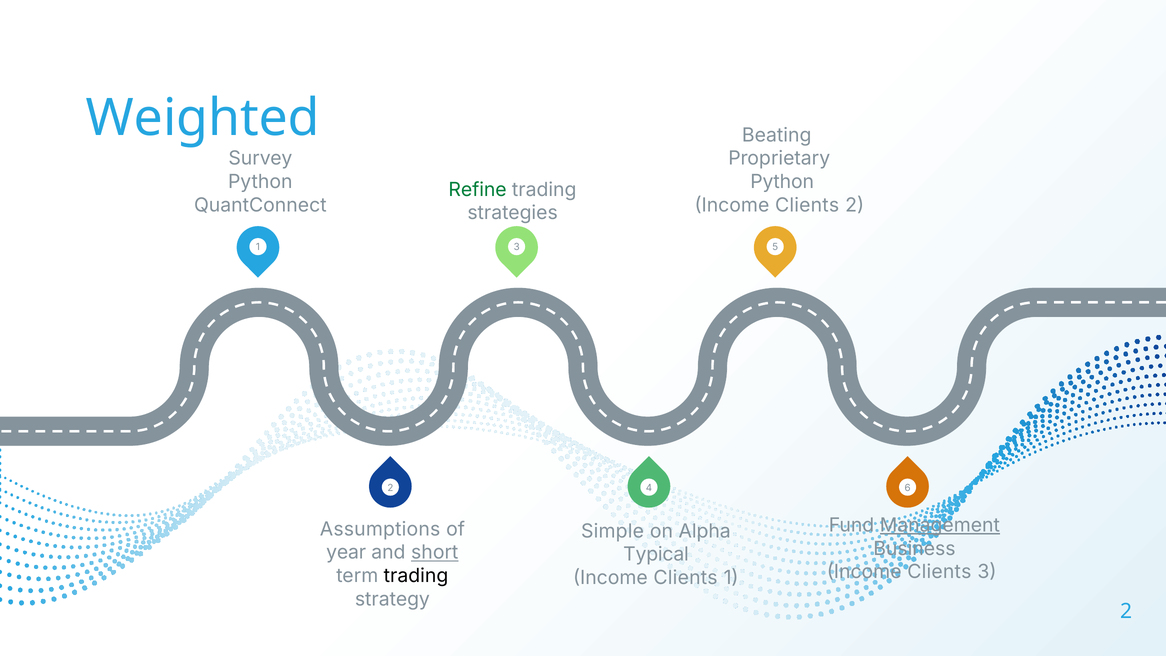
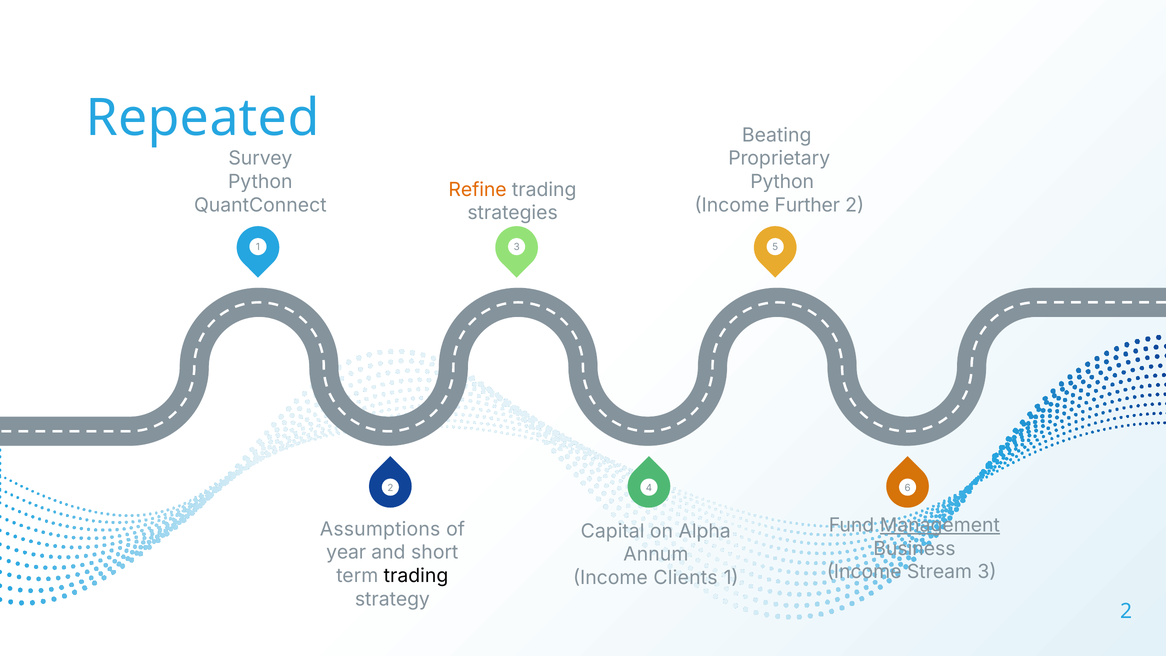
Weighted: Weighted -> Repeated (203, 118)
Refine colour: green -> orange (478, 190)
Clients: Clients -> Further (807, 205)
Simple: Simple -> Capital (613, 531)
short underline: present -> none (435, 552)
Typical: Typical -> Annum (656, 554)
Clients: Clients -> Stream (939, 572)
